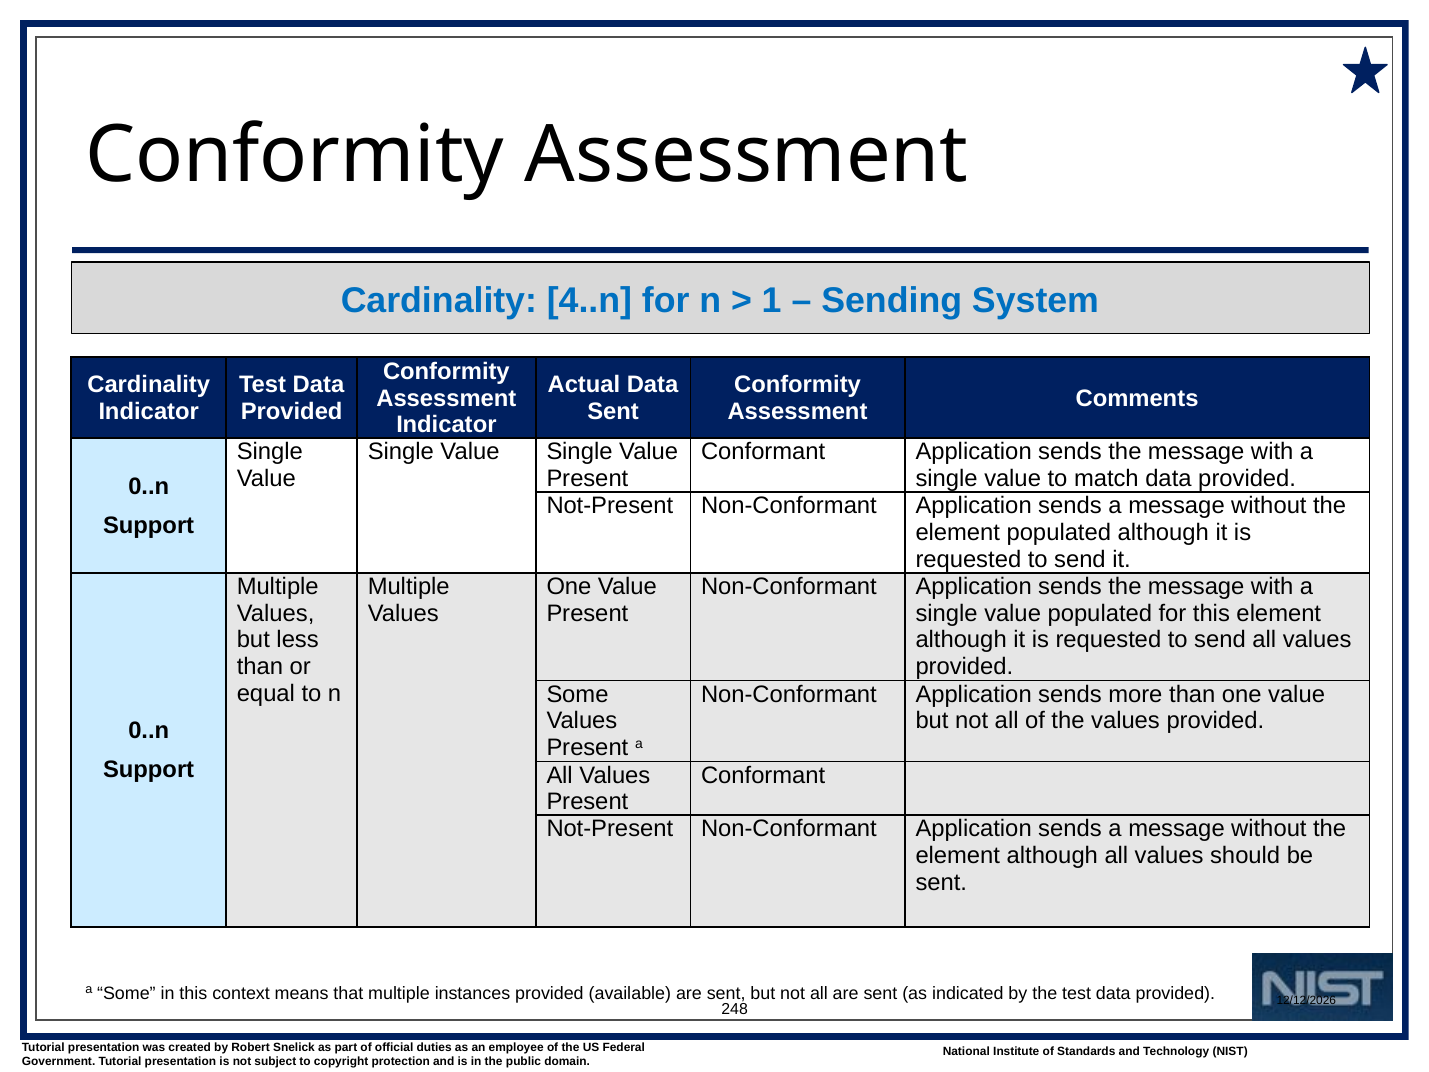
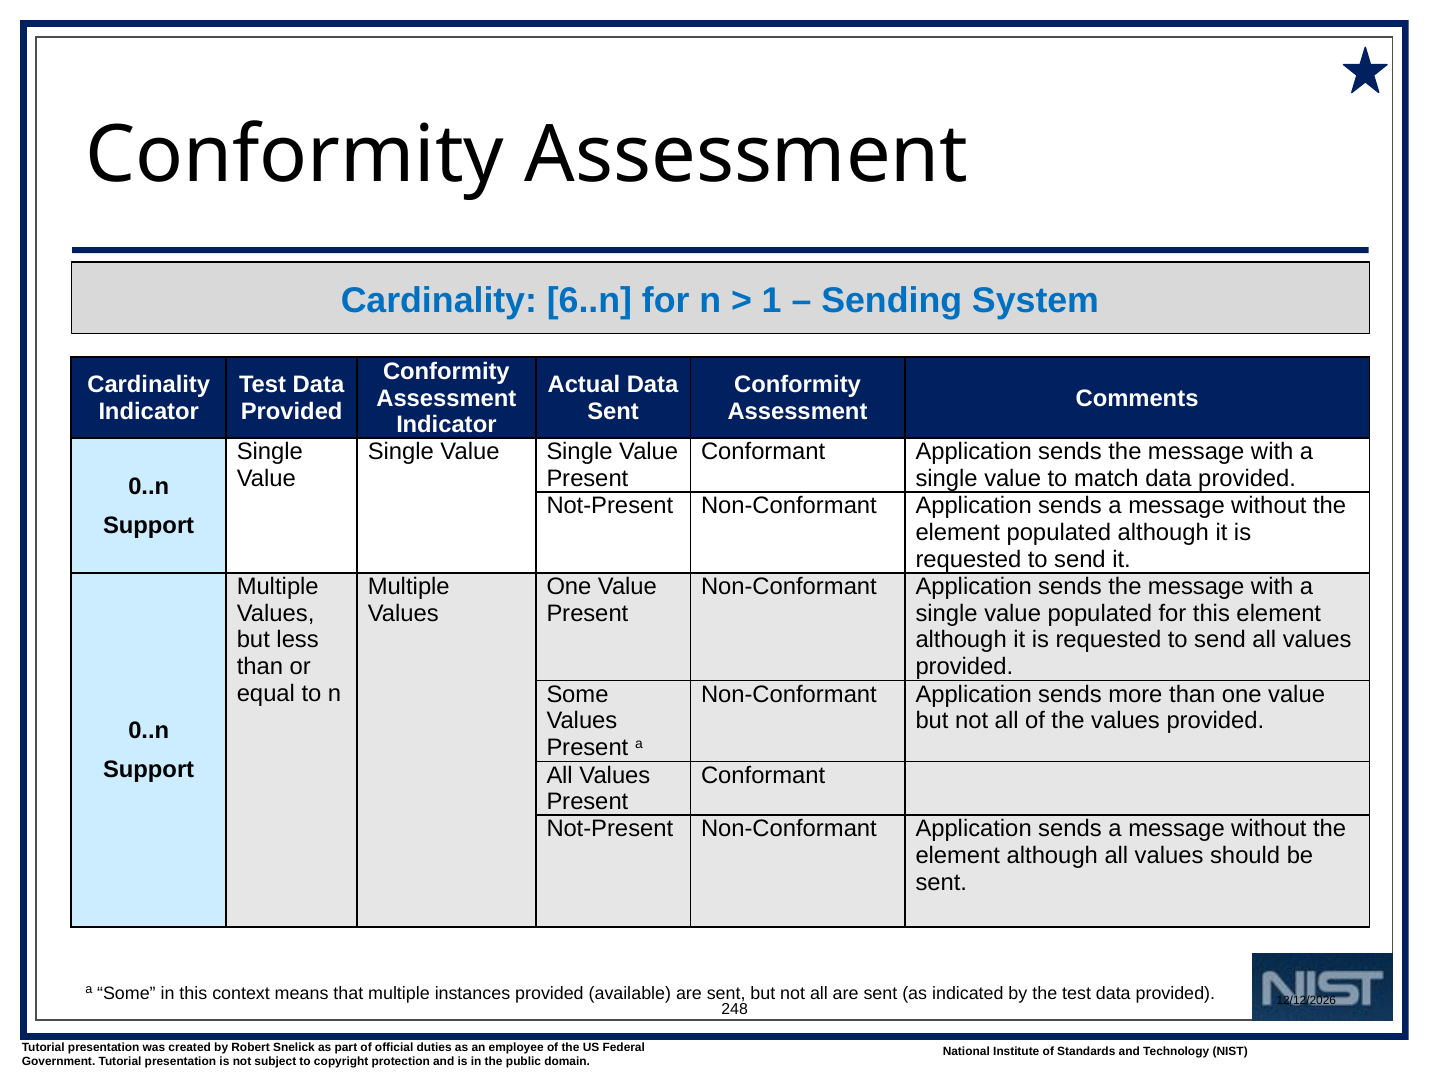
4..n: 4..n -> 6..n (589, 300)
